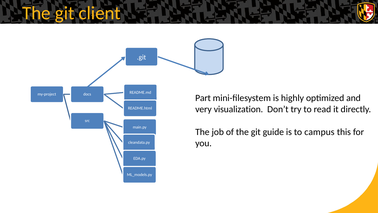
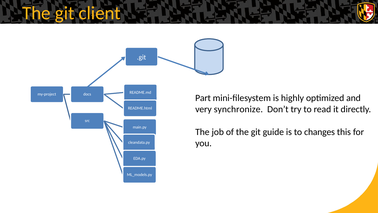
visualization: visualization -> synchronize (238, 109)
campus: campus -> changes (320, 132)
